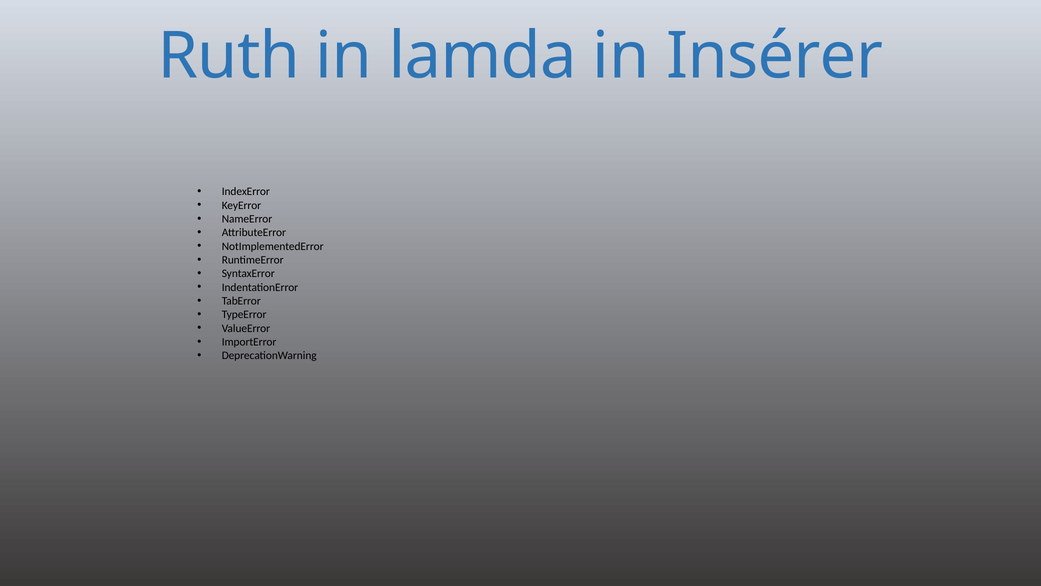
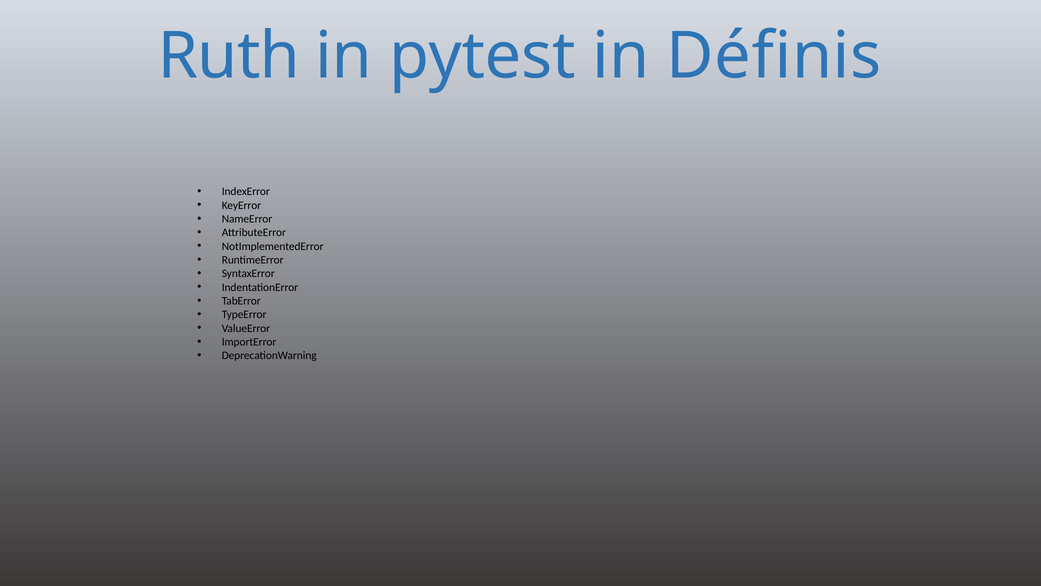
lamda: lamda -> pytest (482, 56)
Insérer: Insérer -> Définis (774, 56)
